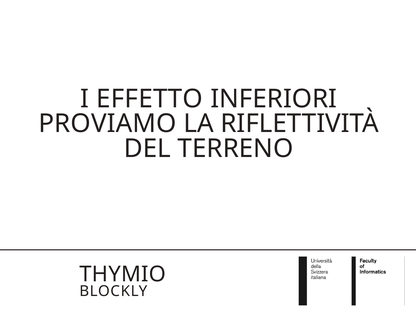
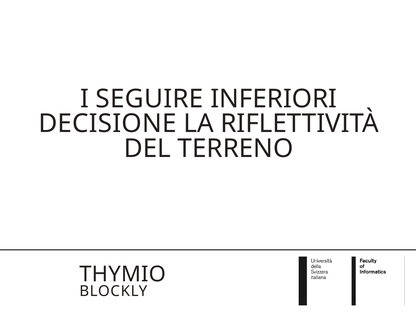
EFFETTO: EFFETTO -> SEGUIRE (150, 99)
PROVIAMO: PROVIAMO -> DECISIONE (107, 124)
